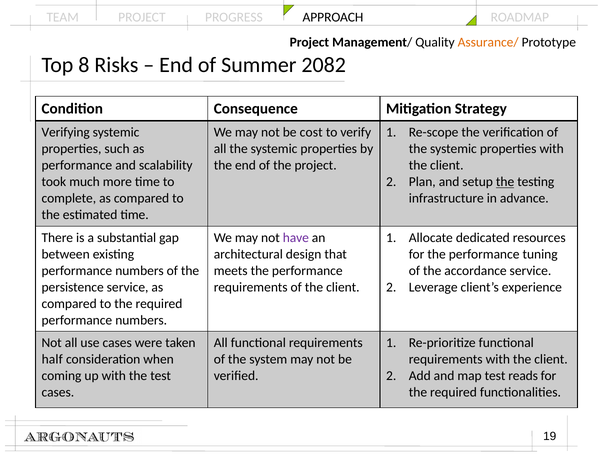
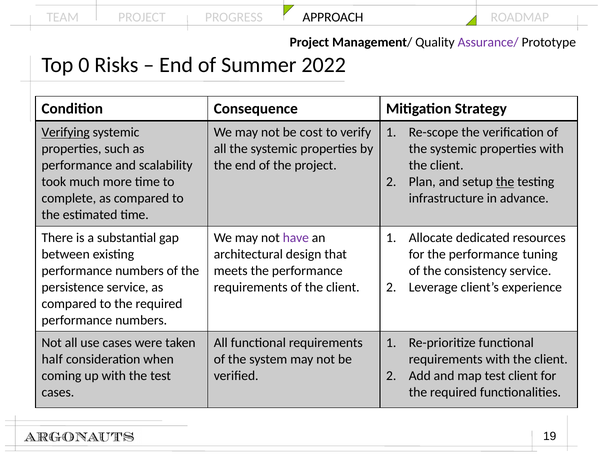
Assurance/ colour: orange -> purple (488, 42)
8: 8 -> 0 (84, 65)
2082: 2082 -> 2022 (324, 65)
Verifying underline: none -> present (66, 132)
accordance: accordance -> consistency (476, 271)
test reads: reads -> client (523, 376)
